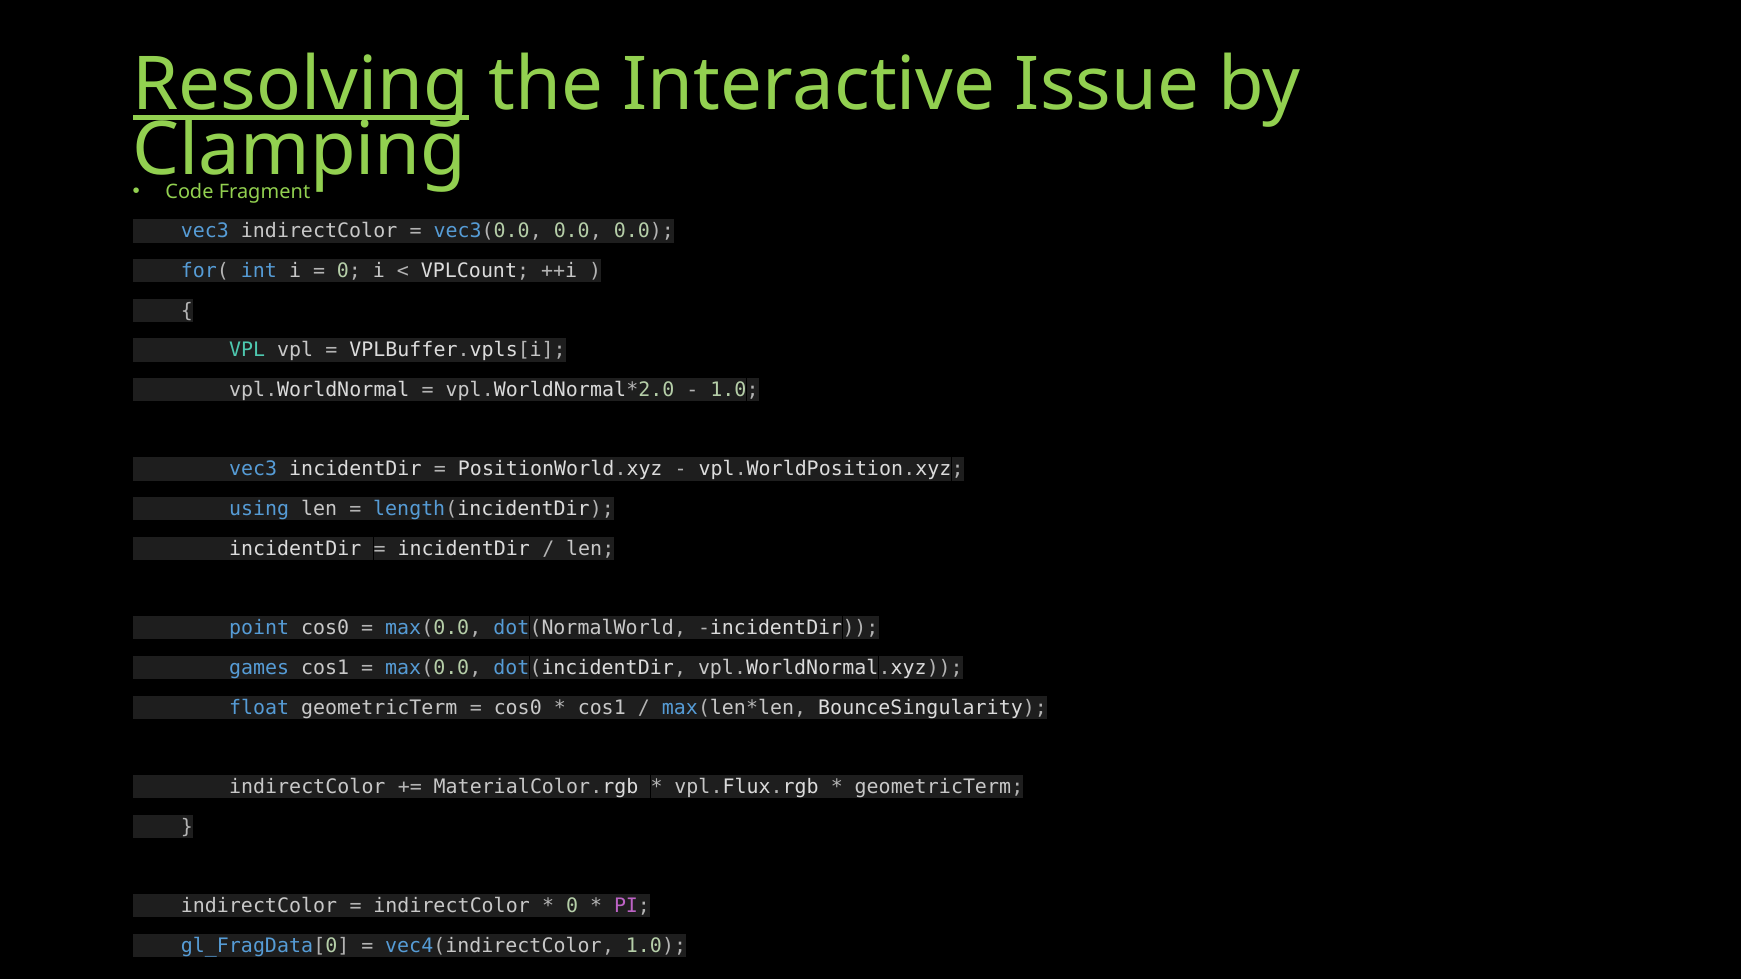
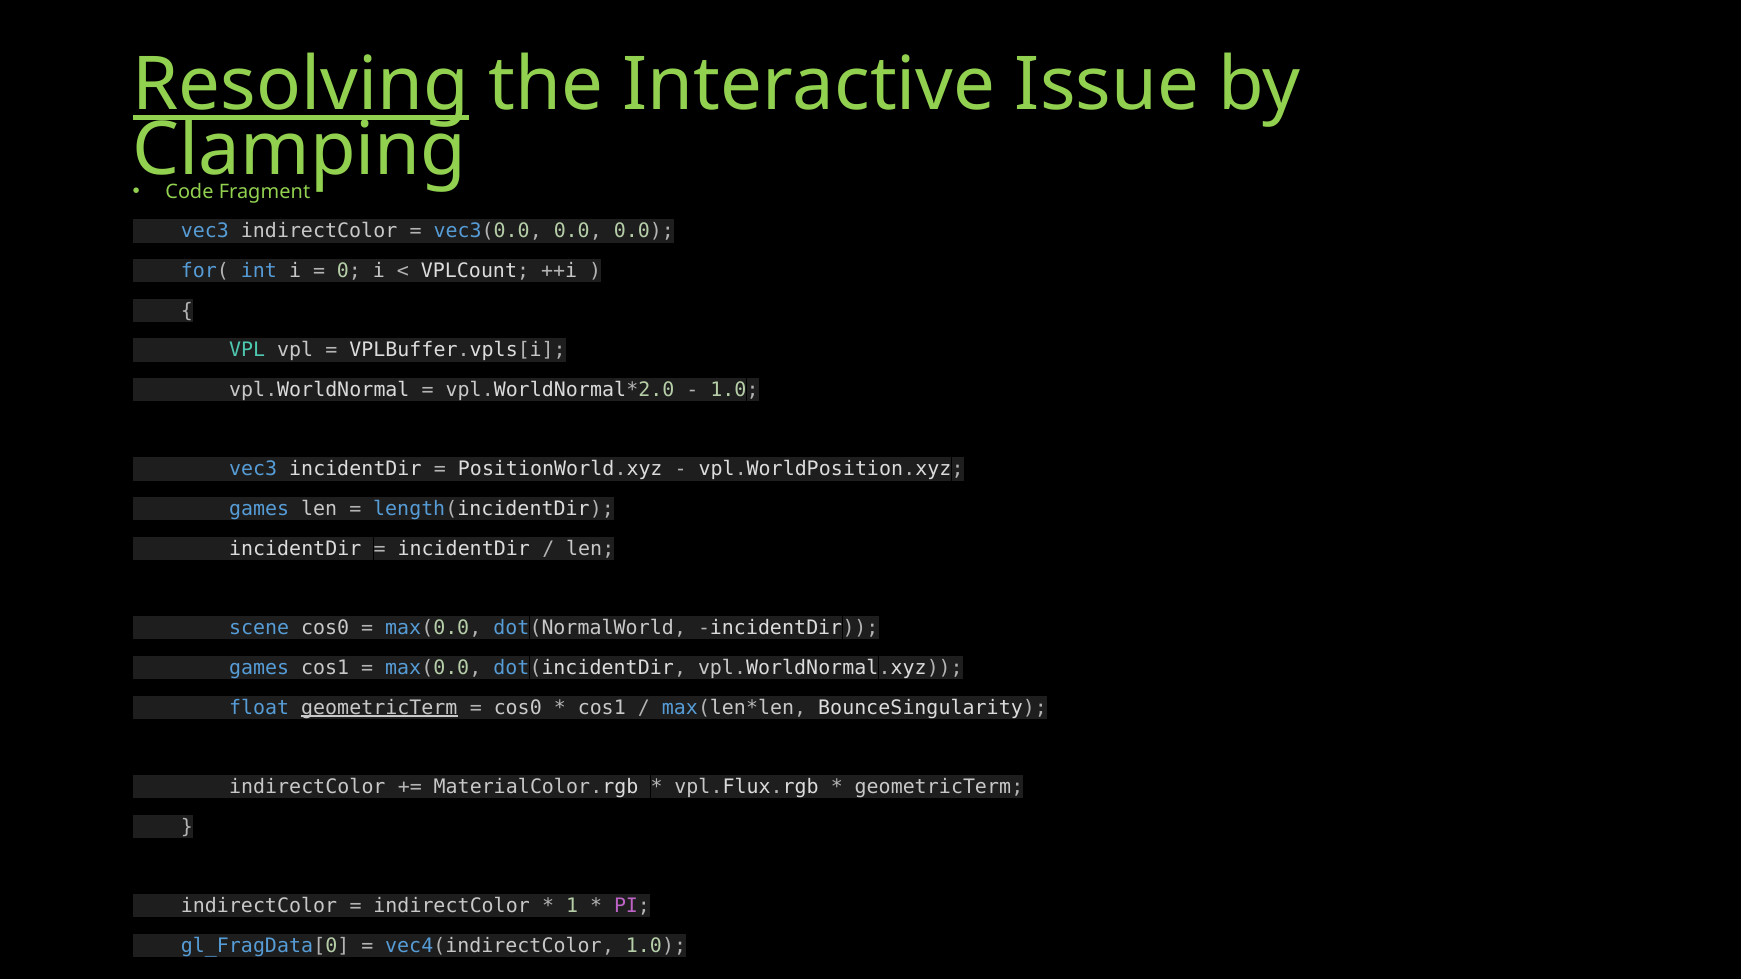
using: using -> games (259, 509)
point: point -> scene (259, 628)
geometricTerm underline: none -> present (379, 708)
0: 0 -> 1 (572, 906)
